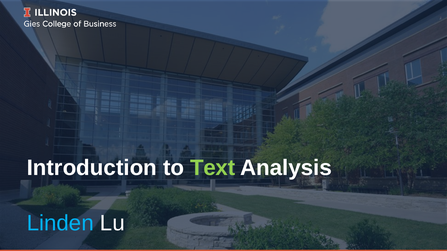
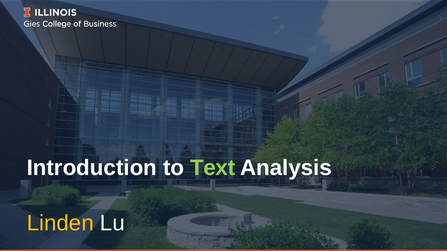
Linden colour: light blue -> yellow (60, 224)
